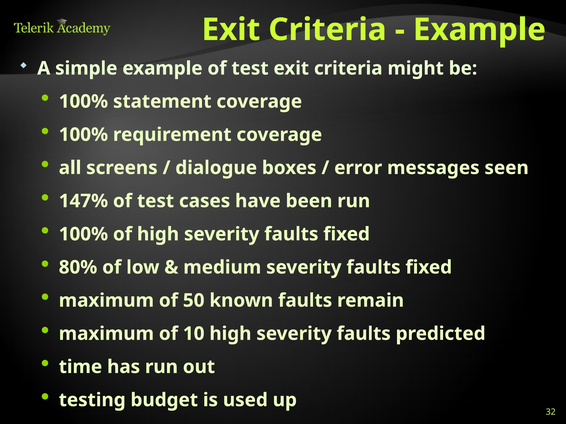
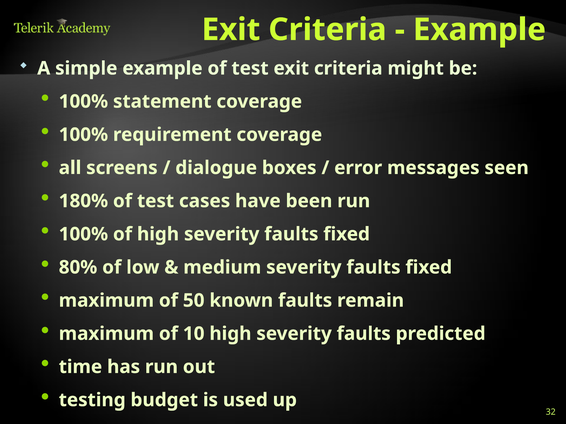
147%: 147% -> 180% (83, 201)
